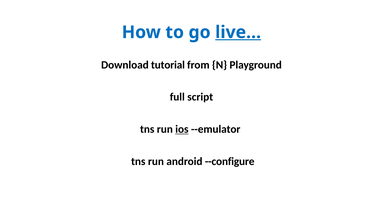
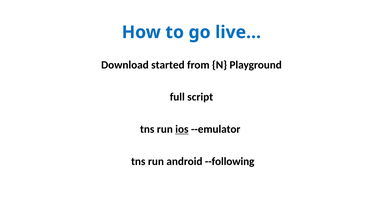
live… underline: present -> none (238, 32)
tutorial: tutorial -> started (168, 65)
--configure: --configure -> --following (230, 161)
